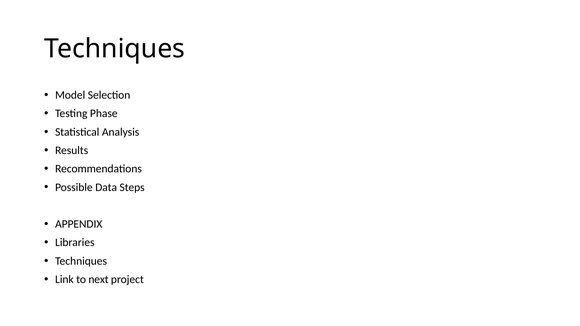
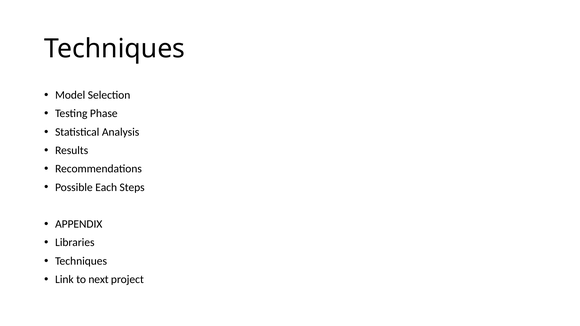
Data: Data -> Each (106, 187)
